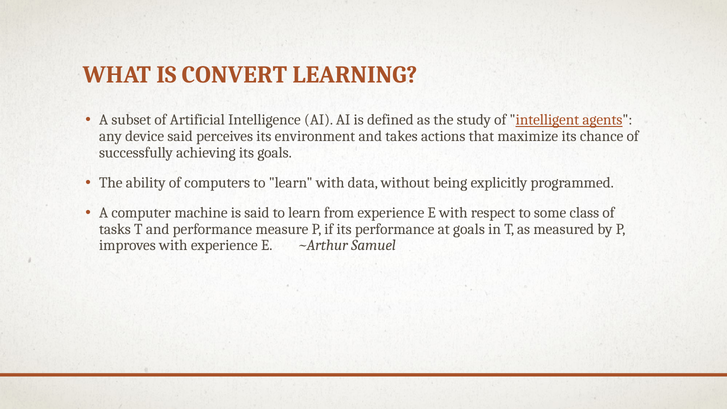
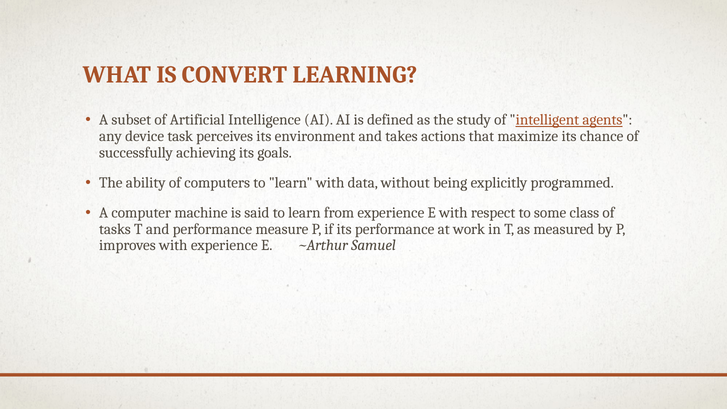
device said: said -> task (180, 136)
at goals: goals -> work (469, 229)
